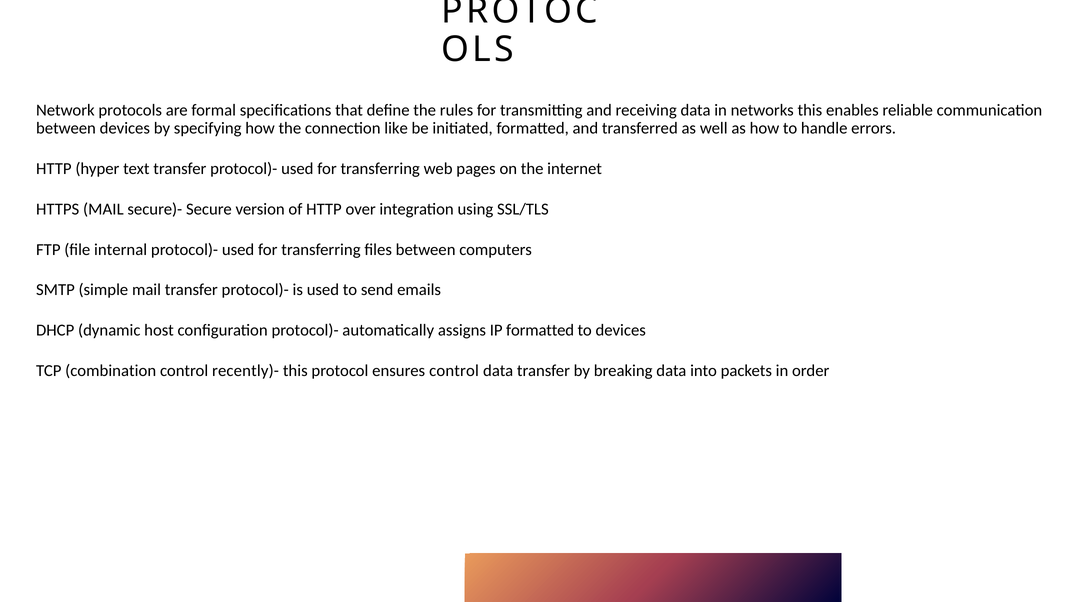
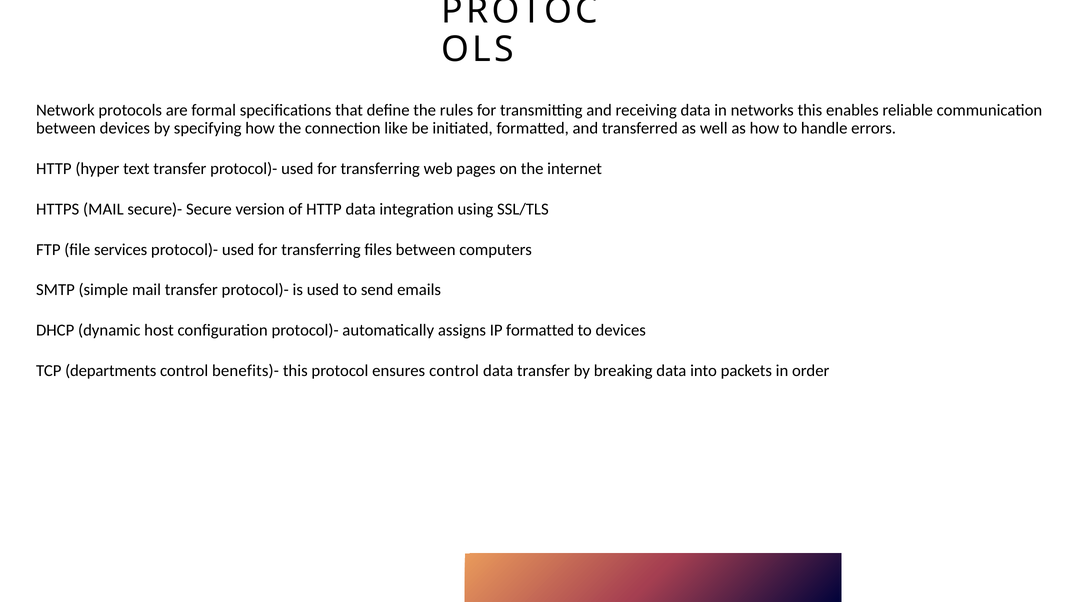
HTTP over: over -> data (361, 209)
internal: internal -> services (121, 250)
combination: combination -> departments (111, 371)
recently)-: recently)- -> benefits)- (245, 371)
